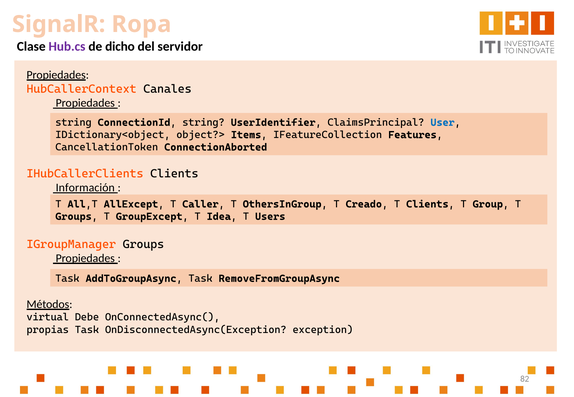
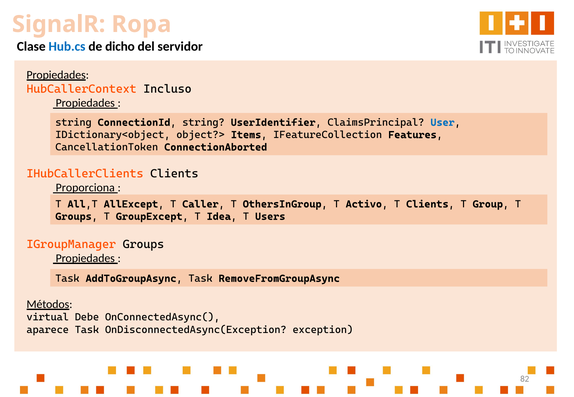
Hub.cs colour: purple -> blue (67, 47)
Canales: Canales -> Incluso (167, 89)
Información: Información -> Proporciona (85, 188)
Creado: Creado -> Activo (364, 204)
propias: propias -> aparece (48, 330)
